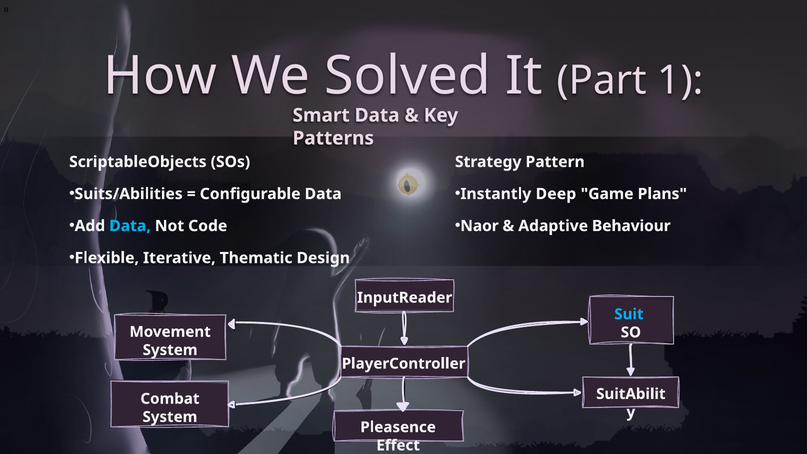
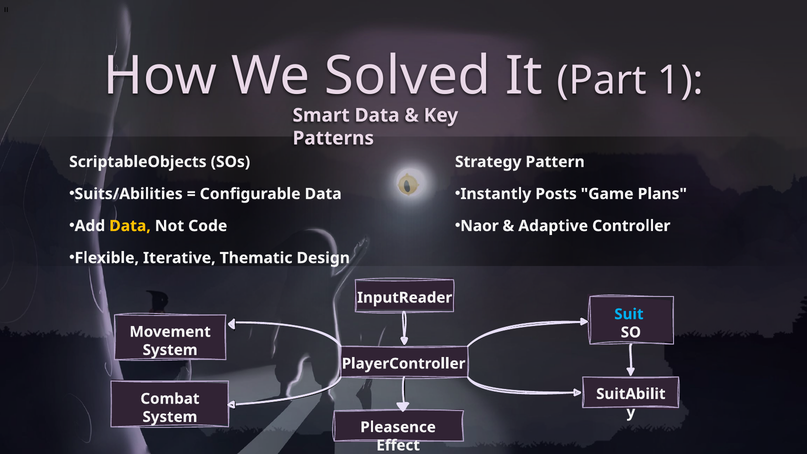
Deep: Deep -> Posts (556, 194)
Data colour: light blue -> yellow (130, 226)
Behaviour: Behaviour -> Controller (631, 226)
